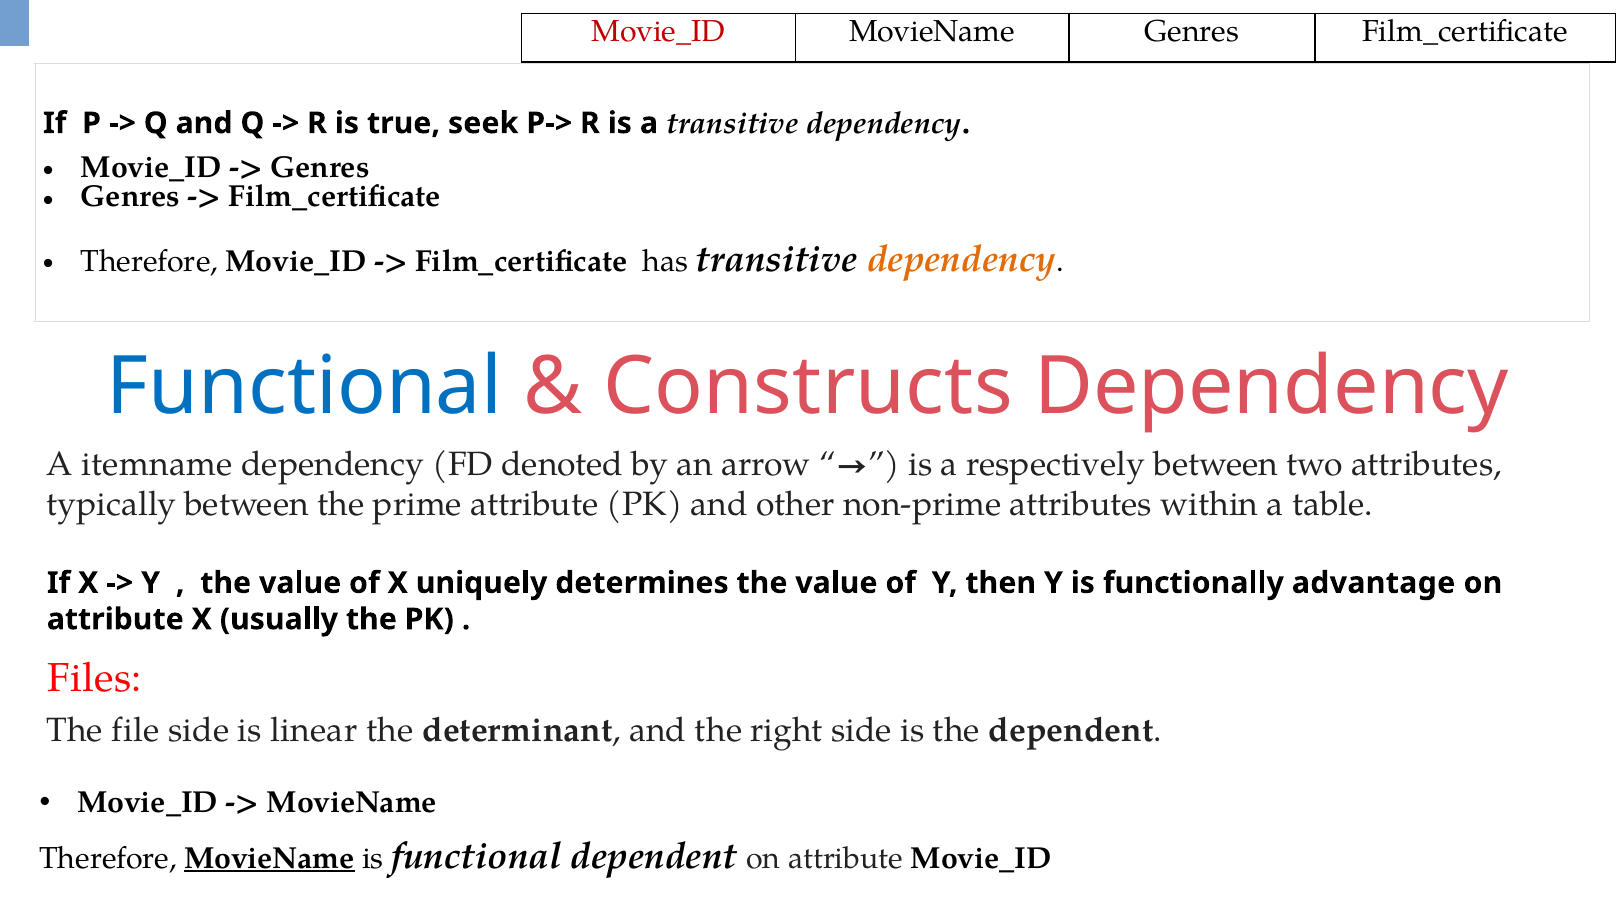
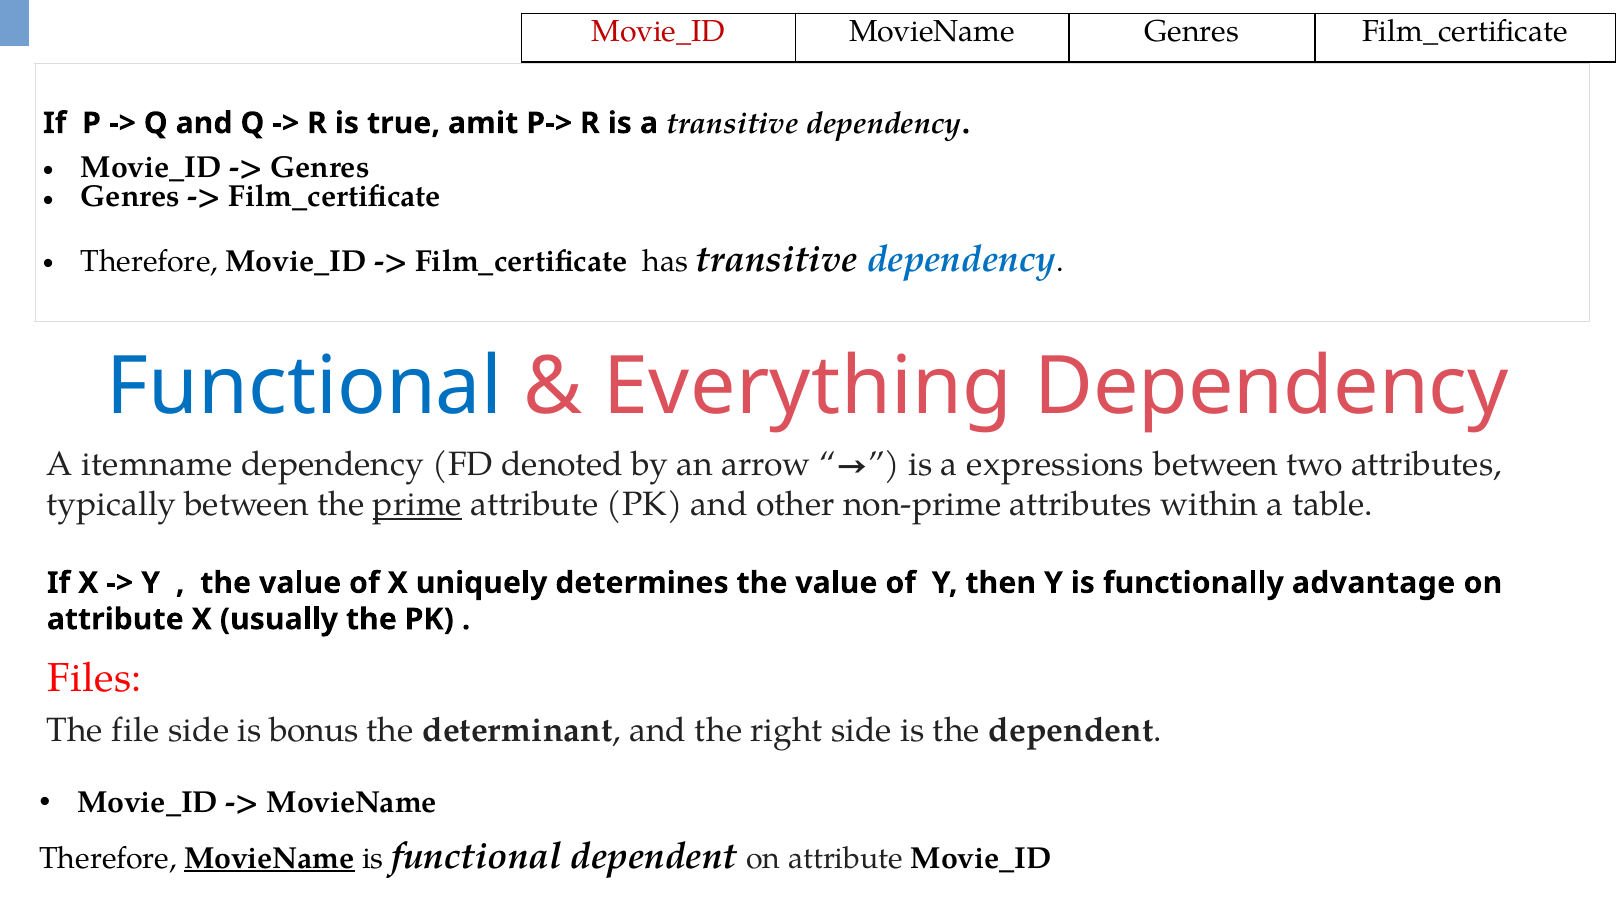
seek: seek -> amit (483, 123)
dependency colour: orange -> blue (962, 259)
Constructs: Constructs -> Everything (808, 387)
respectively: respectively -> expressions (1056, 464)
prime underline: none -> present (417, 504)
linear: linear -> bonus (314, 731)
